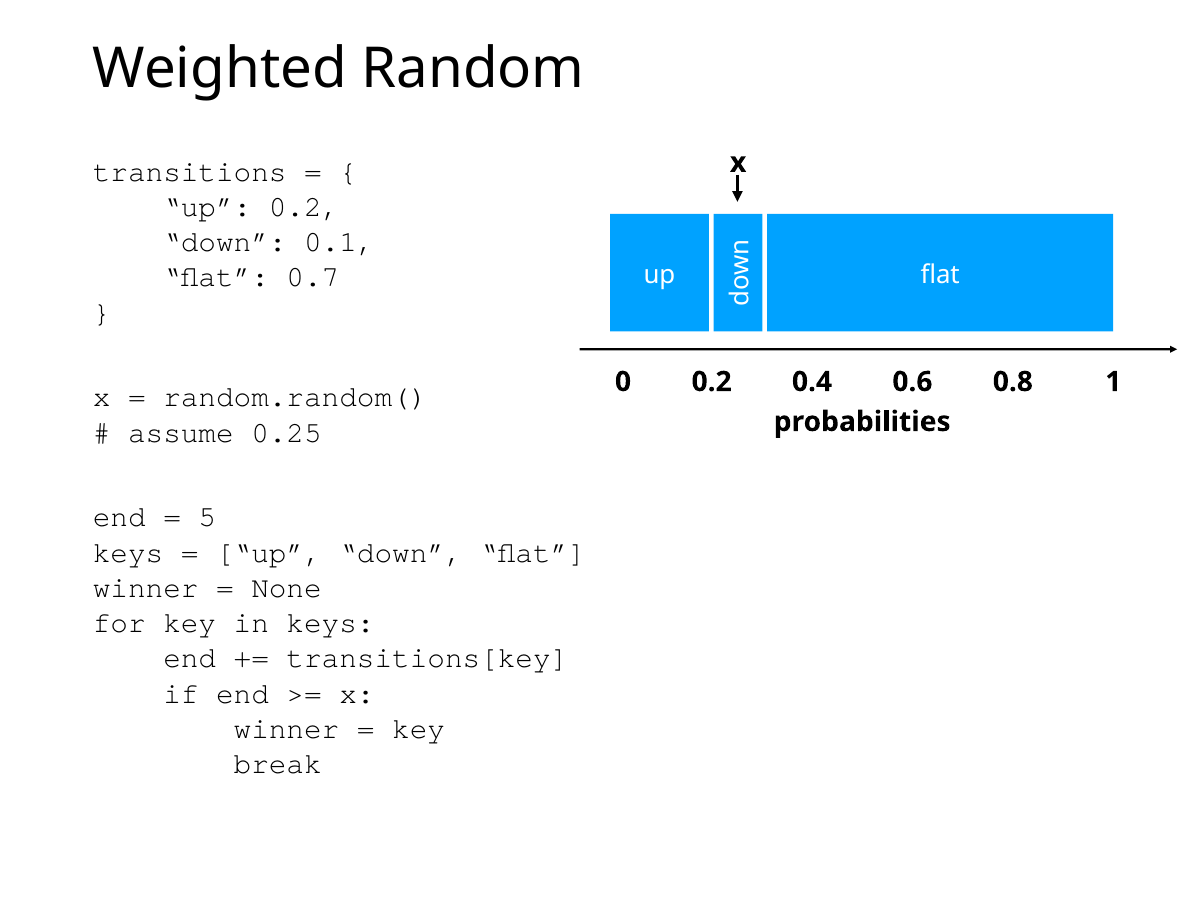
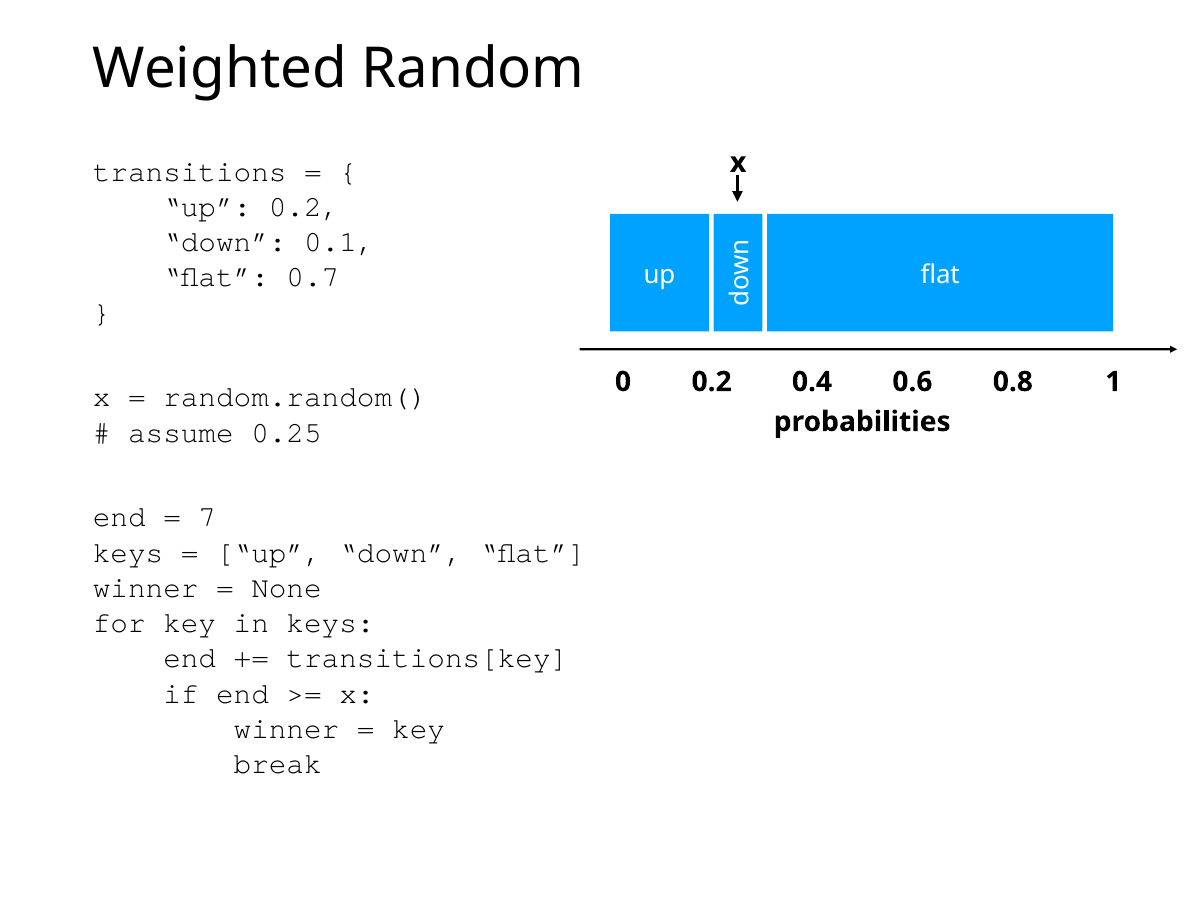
5: 5 -> 7 (207, 517)
